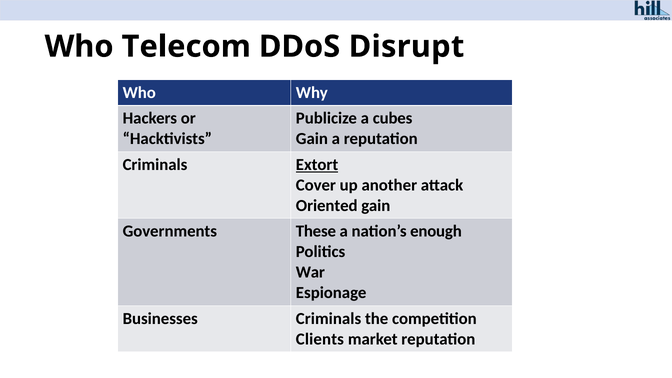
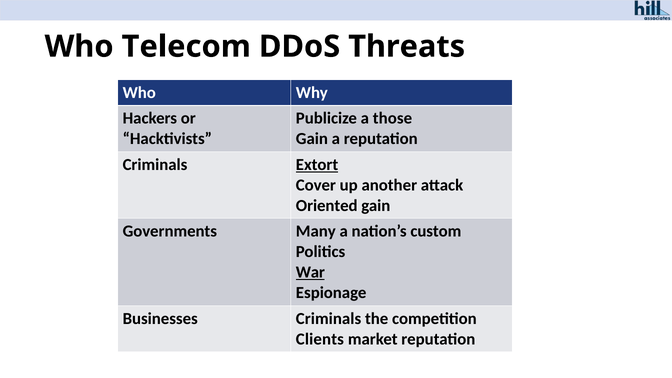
Disrupt: Disrupt -> Threats (407, 47)
cubes: cubes -> those (392, 118)
These: These -> Many (316, 231)
enough: enough -> custom (436, 231)
War underline: none -> present (310, 272)
